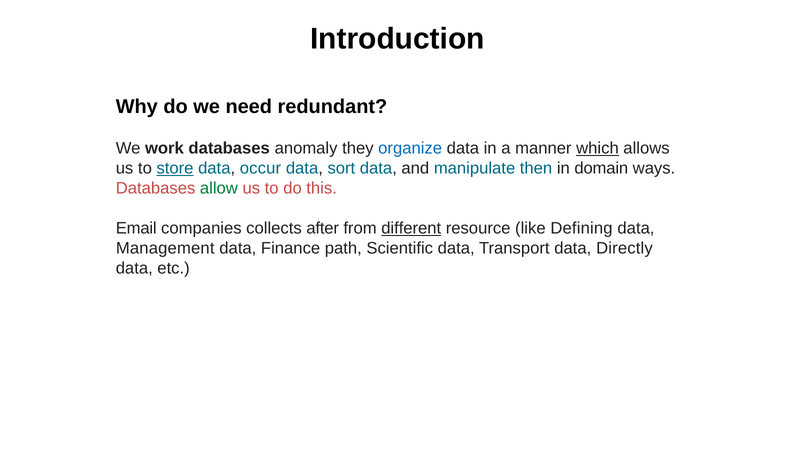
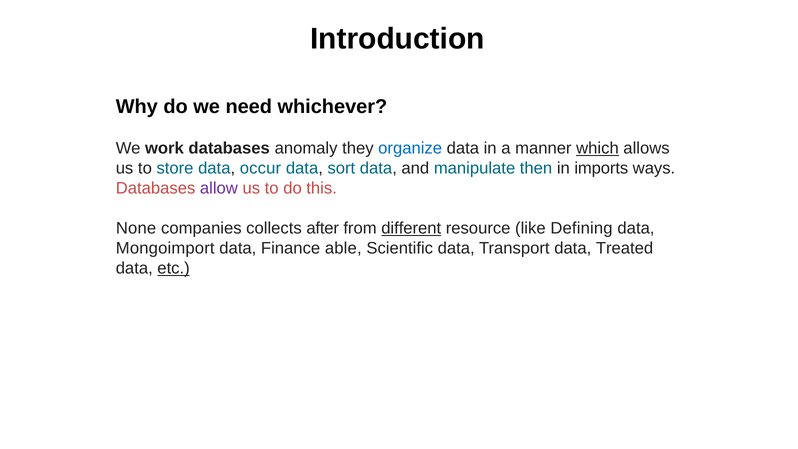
redundant: redundant -> whichever (332, 107)
store underline: present -> none (175, 168)
domain: domain -> imports (601, 168)
allow colour: green -> purple (219, 188)
Email: Email -> None (136, 228)
Management: Management -> Mongoimport (165, 248)
path: path -> able (343, 248)
Directly: Directly -> Treated (625, 248)
etc underline: none -> present (174, 268)
